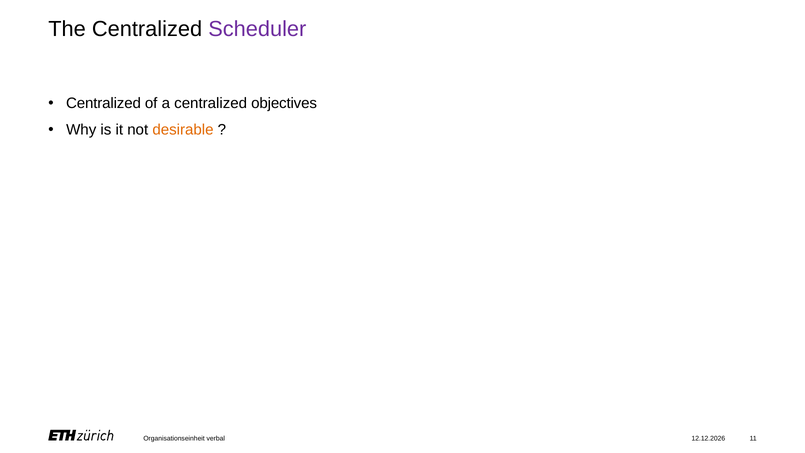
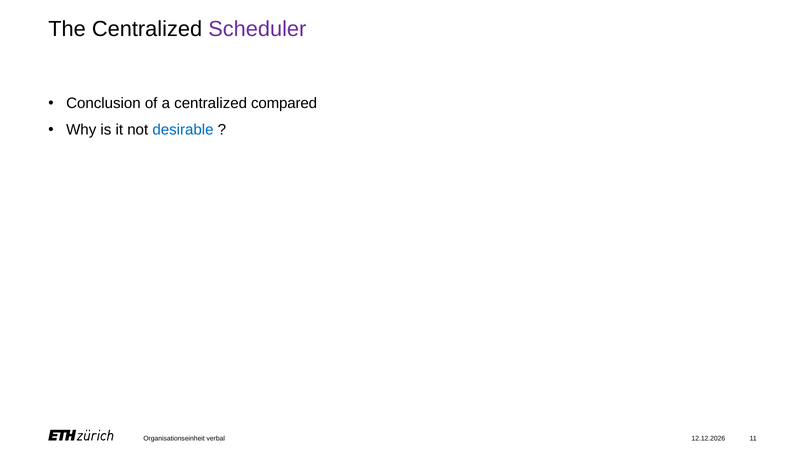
Centralized: Centralized -> Conclusion (103, 103)
objectives: objectives -> compared (284, 103)
desirable colour: orange -> blue (183, 130)
